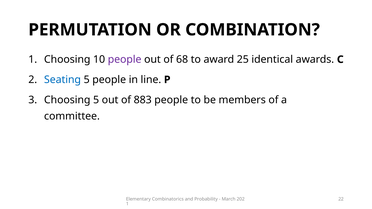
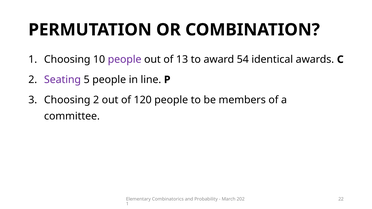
68: 68 -> 13 (182, 60)
25: 25 -> 54 (243, 60)
Seating colour: blue -> purple (62, 80)
Choosing 5: 5 -> 2 (96, 100)
883: 883 -> 120 (143, 100)
